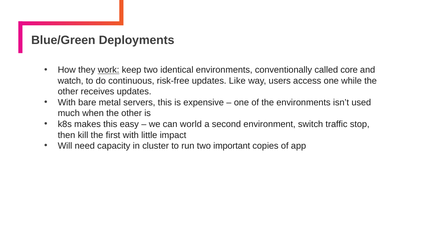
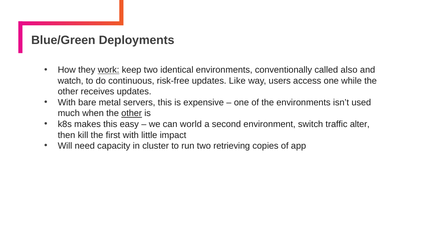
core: core -> also (349, 70)
other underline: none -> present (132, 113)
stop: stop -> alter (360, 124)
important: important -> retrieving (232, 146)
